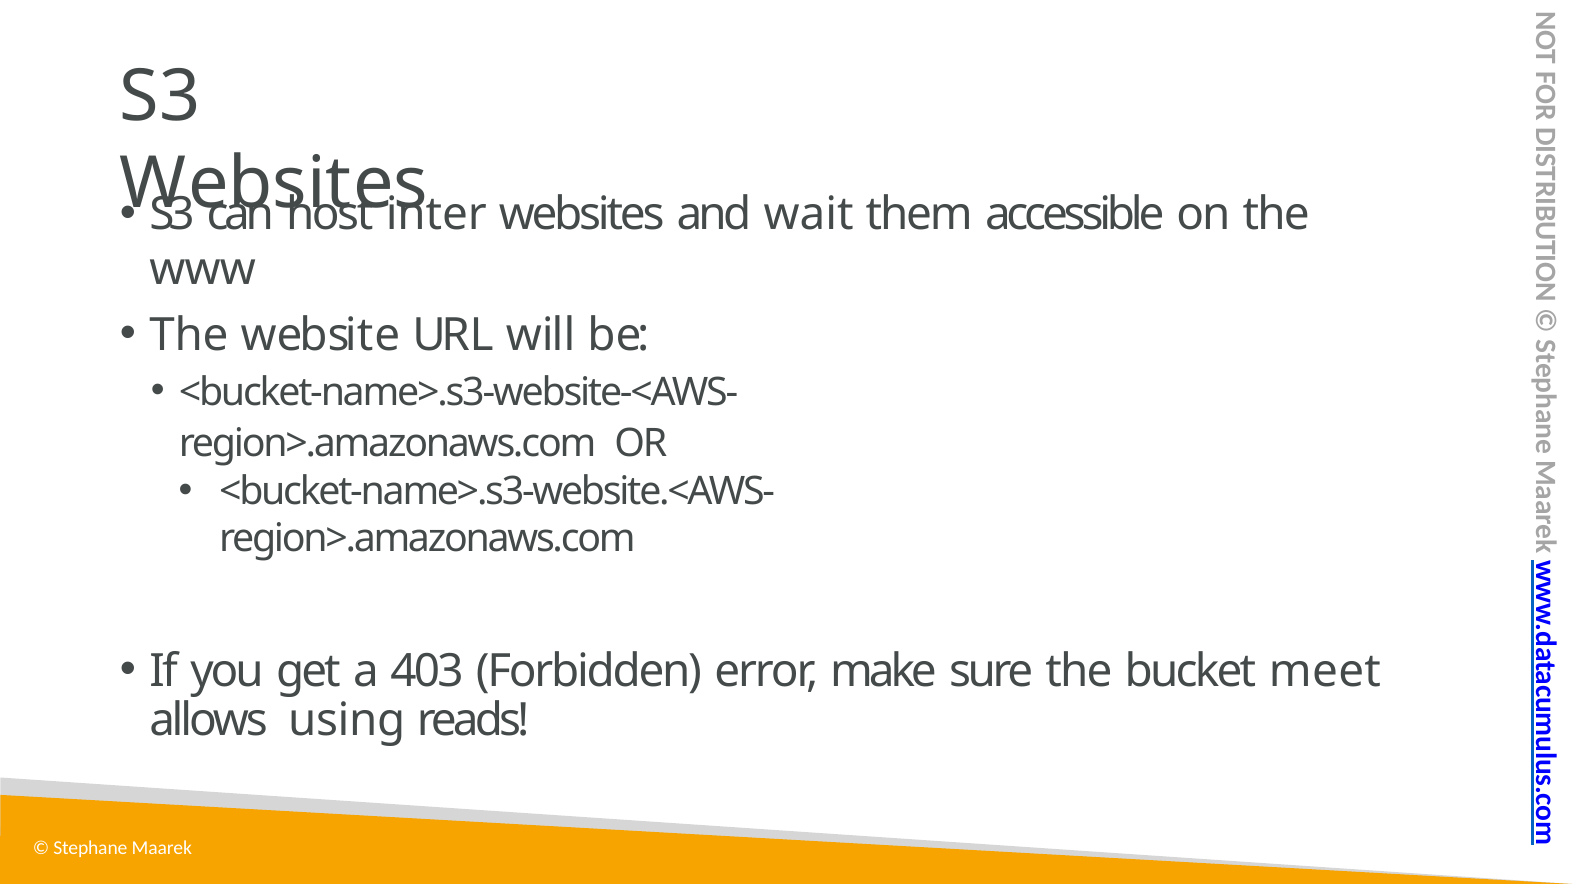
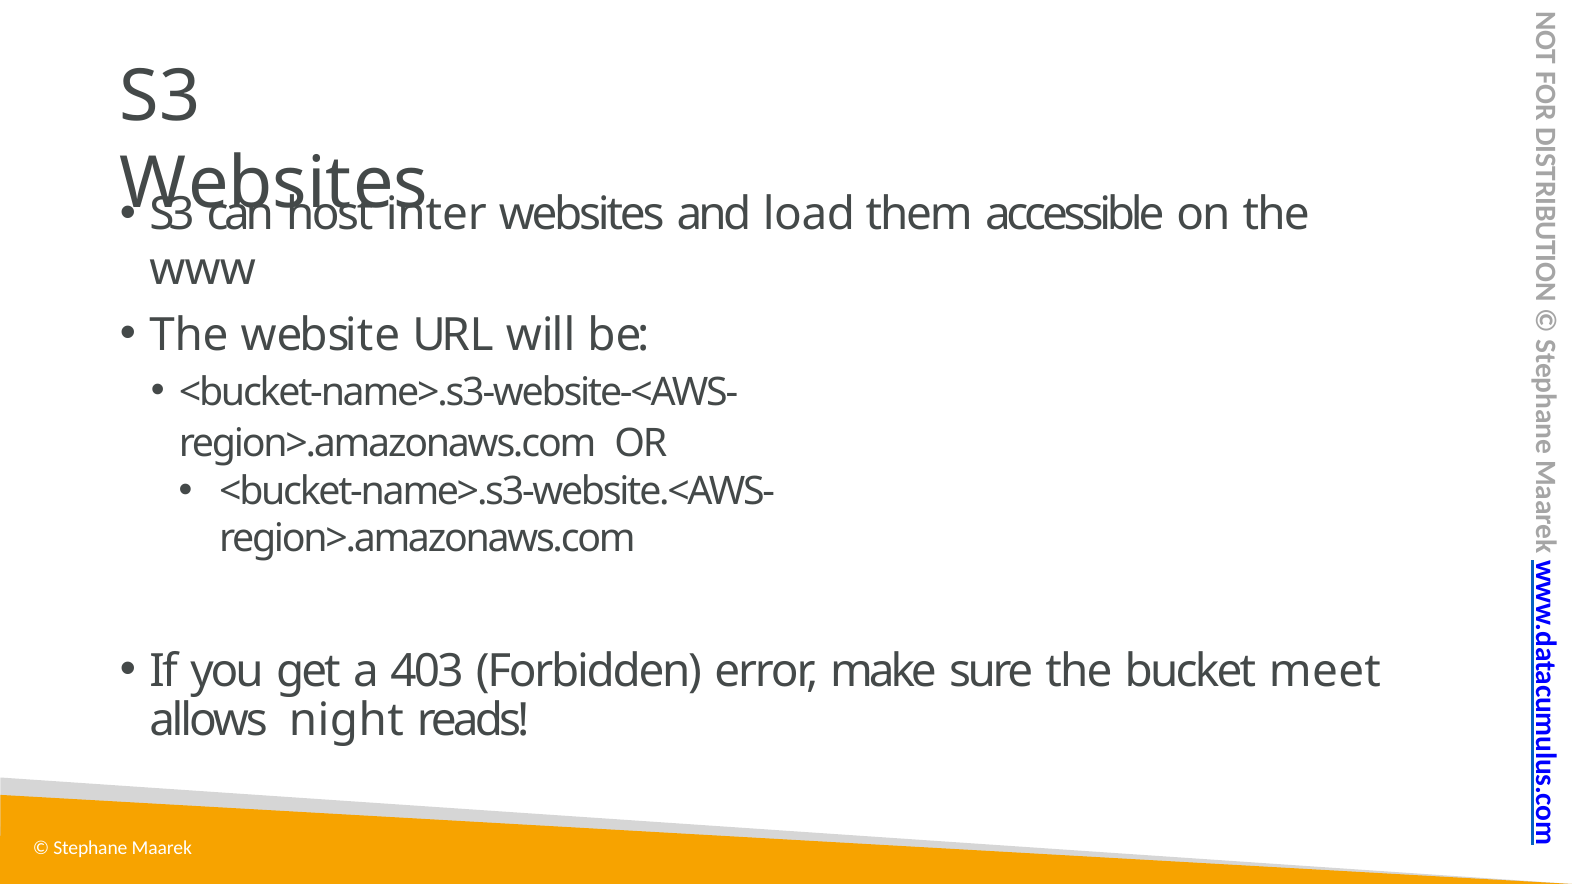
wait: wait -> load (809, 215)
using: using -> night (346, 720)
